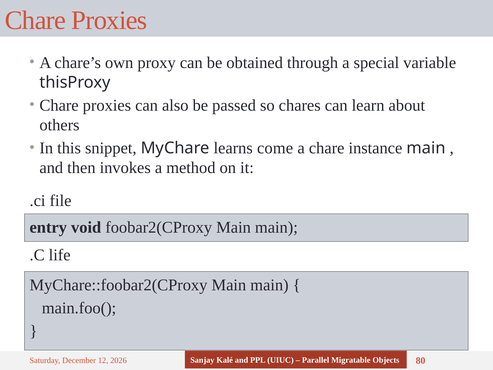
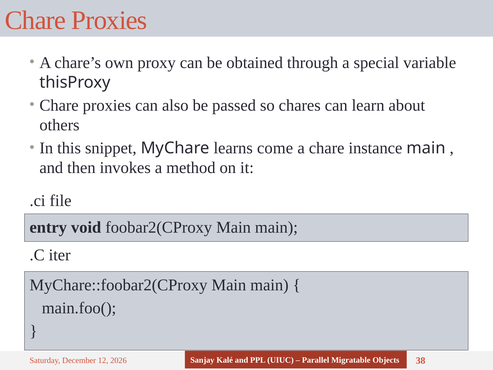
life: life -> iter (60, 255)
80: 80 -> 38 (421, 360)
